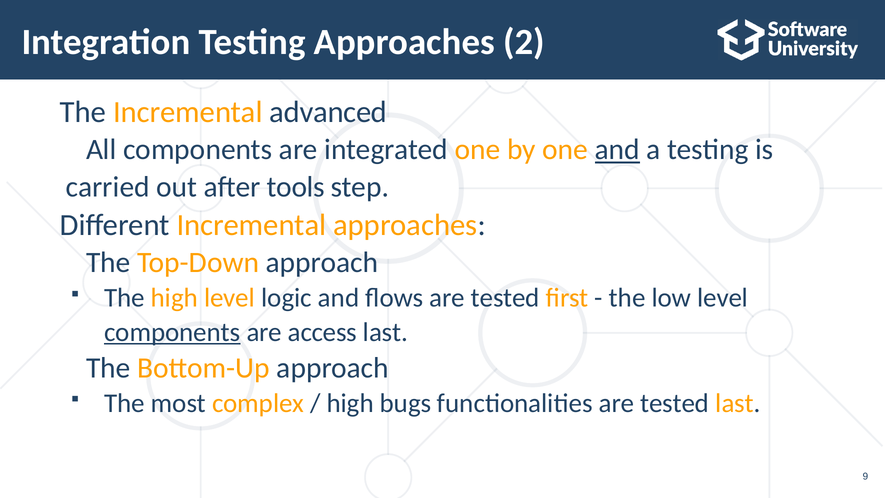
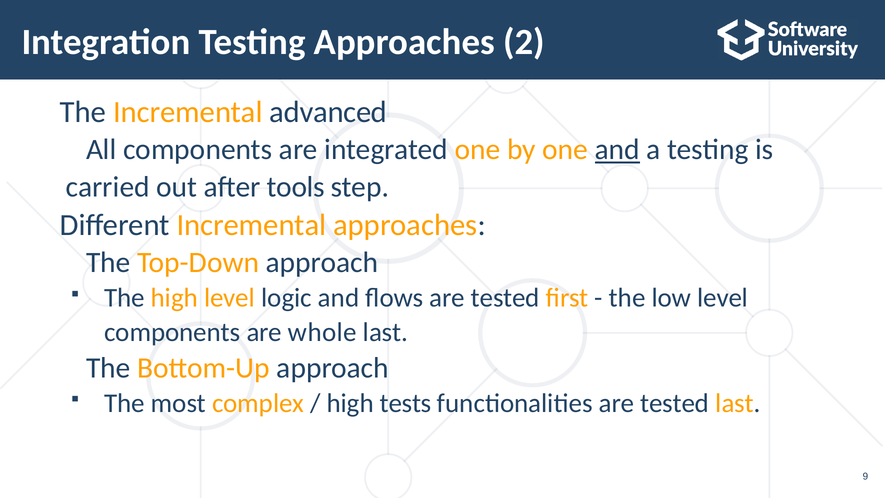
components underline: present -> none (172, 332)
access: access -> whole (322, 332)
bugs: bugs -> tests (406, 403)
